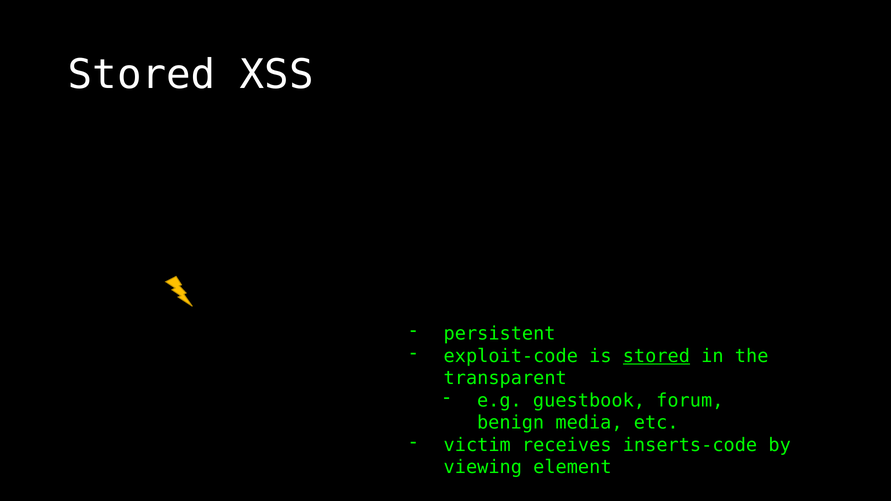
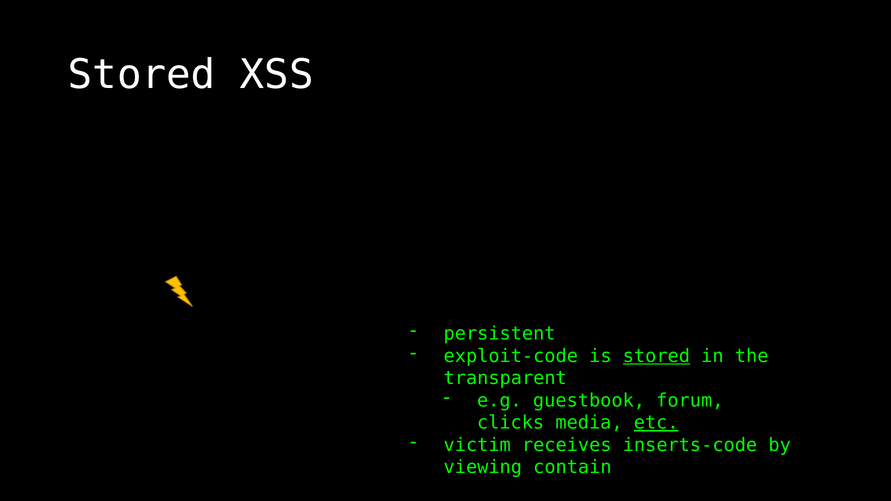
benign: benign -> clicks (511, 423)
etc underline: none -> present (656, 423)
element: element -> contain (572, 467)
